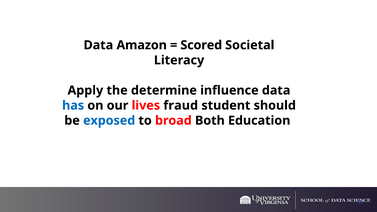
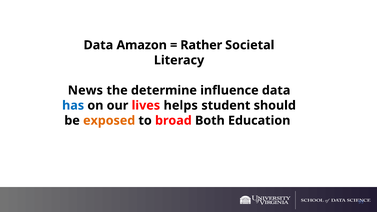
Scored: Scored -> Rather (201, 45)
Apply: Apply -> News (85, 90)
fraud: fraud -> helps (181, 105)
exposed colour: blue -> orange (109, 121)
